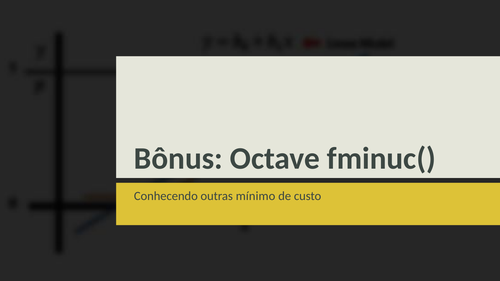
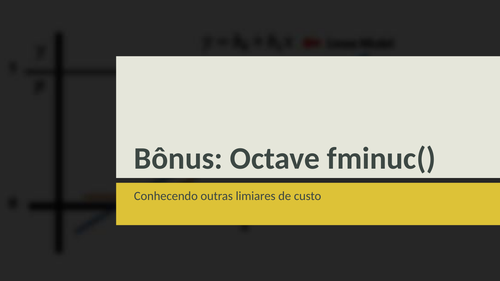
mínimo: mínimo -> limiares (256, 196)
